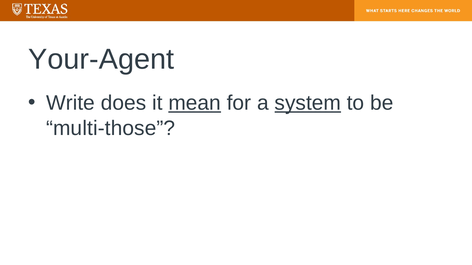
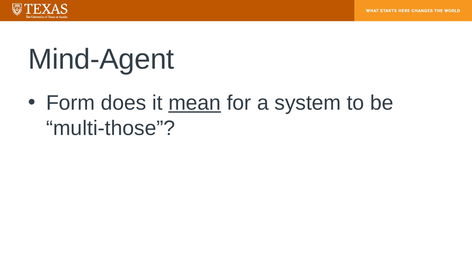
Your-Agent: Your-Agent -> Mind-Agent (101, 60)
Write: Write -> Form (70, 103)
system underline: present -> none (308, 103)
